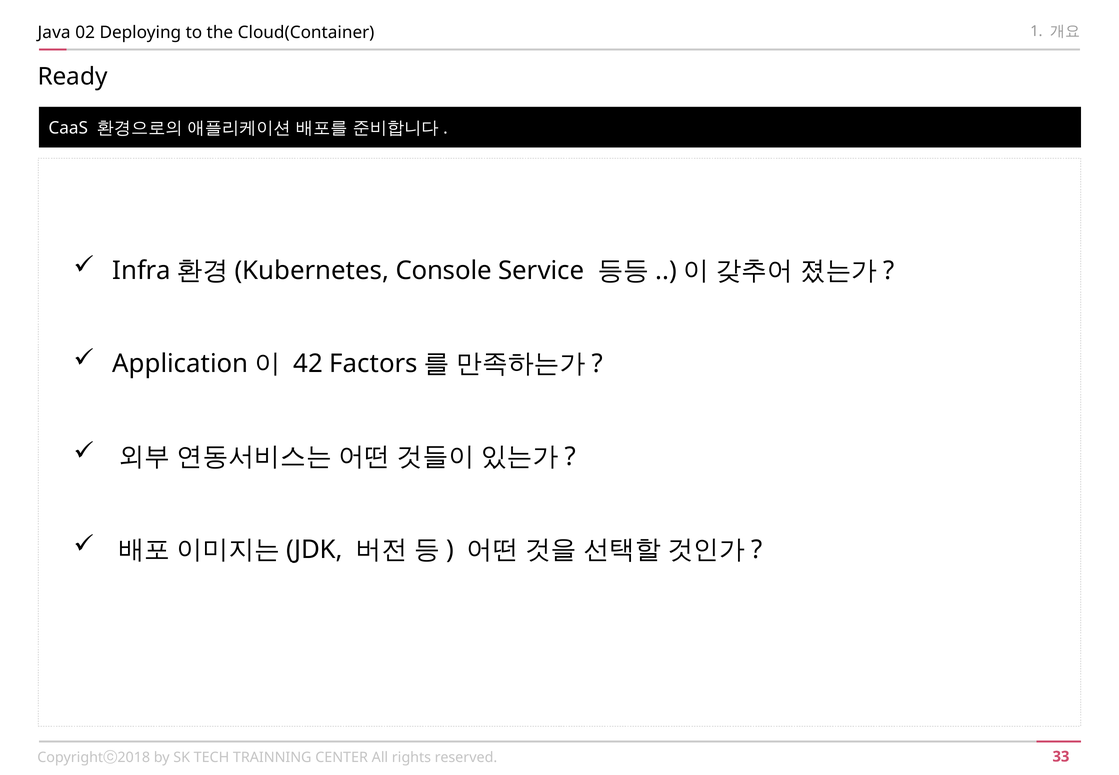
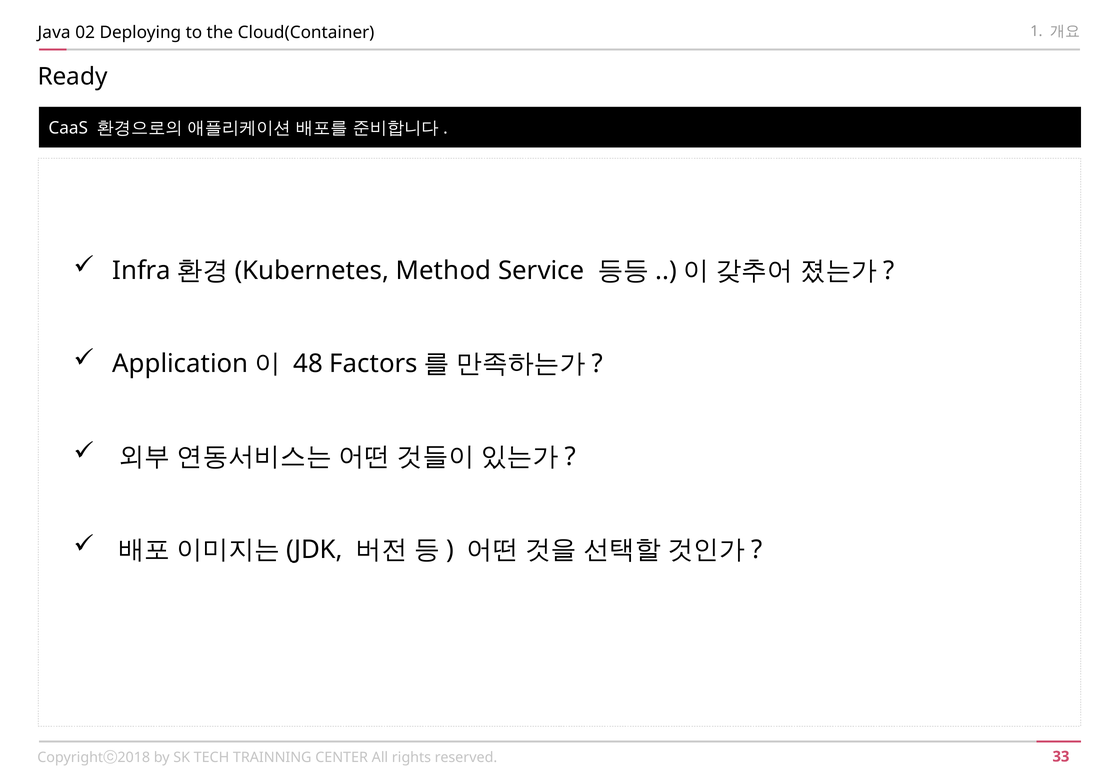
Console: Console -> Method (443, 271)
42: 42 -> 48 (308, 364)
